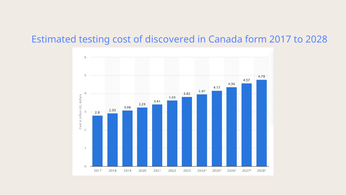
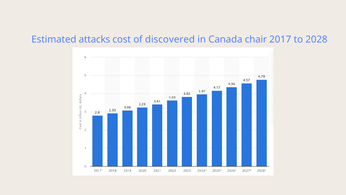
testing: testing -> attacks (94, 39)
form: form -> chair (256, 39)
